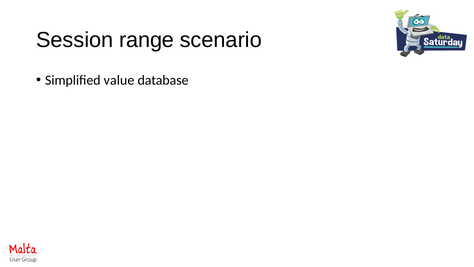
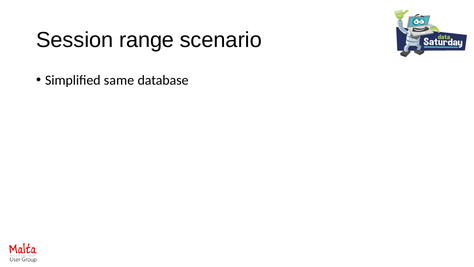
value: value -> same (119, 80)
